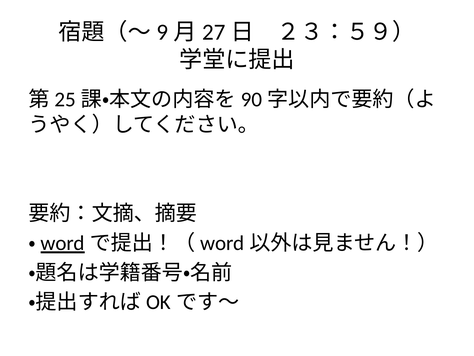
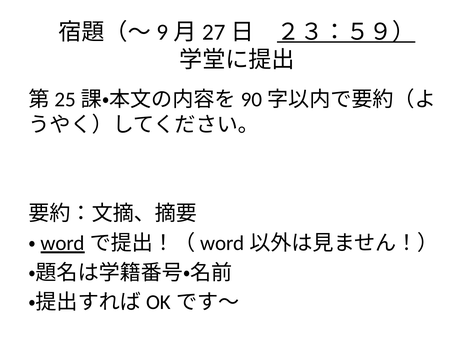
２３：５９） underline: none -> present (346, 32)
